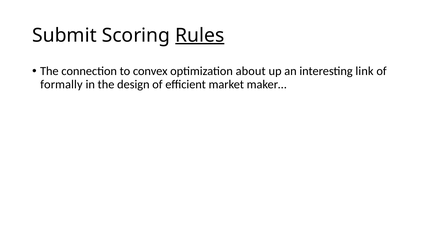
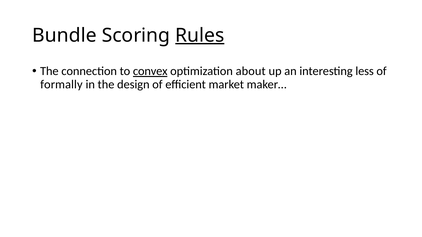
Submit: Submit -> Bundle (64, 35)
convex underline: none -> present (150, 71)
link: link -> less (365, 71)
